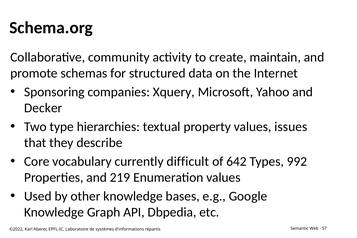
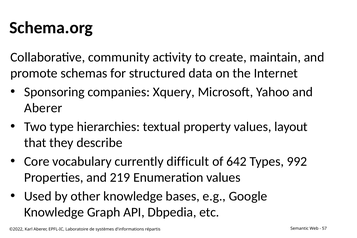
Decker: Decker -> Aberer (43, 108)
issues: issues -> layout (291, 127)
